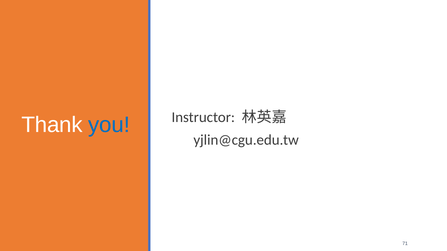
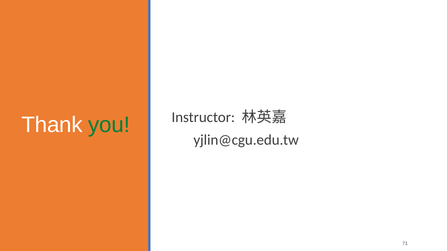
you colour: blue -> green (109, 125)
